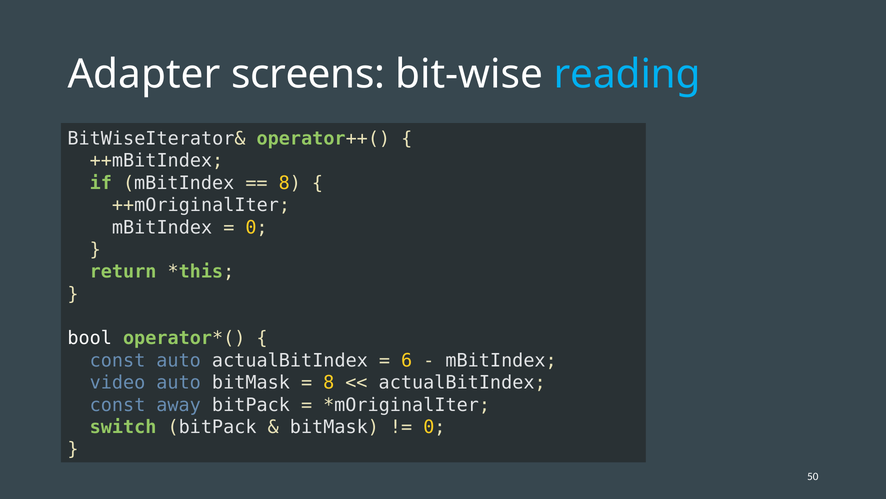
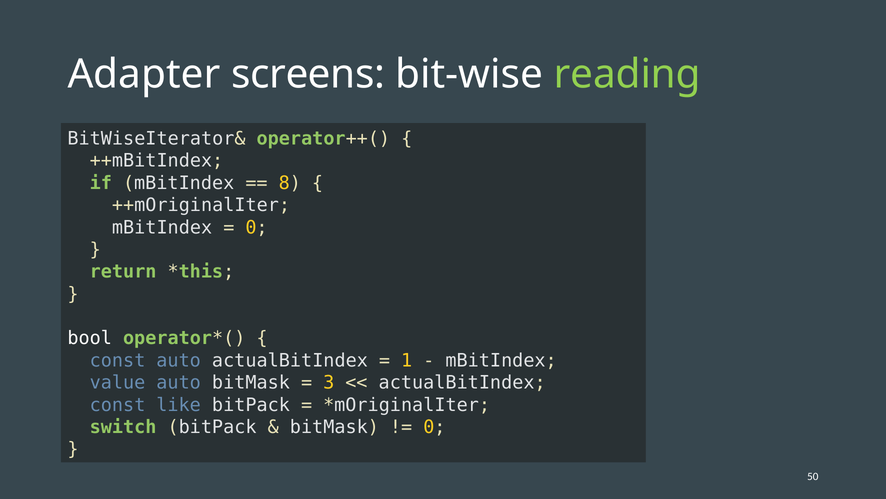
reading colour: light blue -> light green (627, 74)
6: 6 -> 1 (407, 360)
video: video -> value (118, 382)
8: 8 -> 3 (329, 382)
away: away -> like (179, 404)
